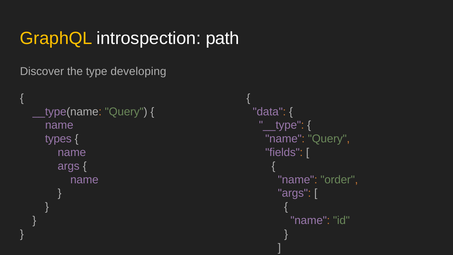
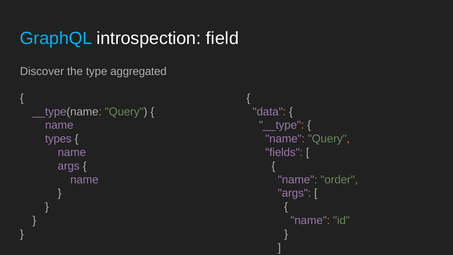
GraphQL colour: yellow -> light blue (56, 38)
path: path -> field (222, 38)
developing: developing -> aggregated (139, 71)
